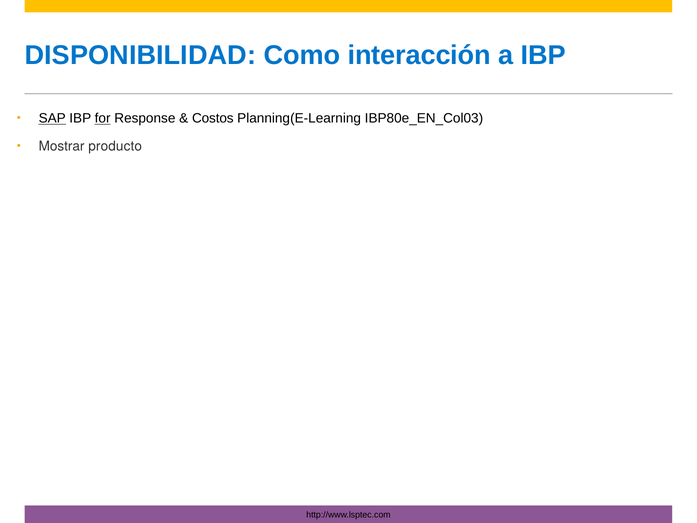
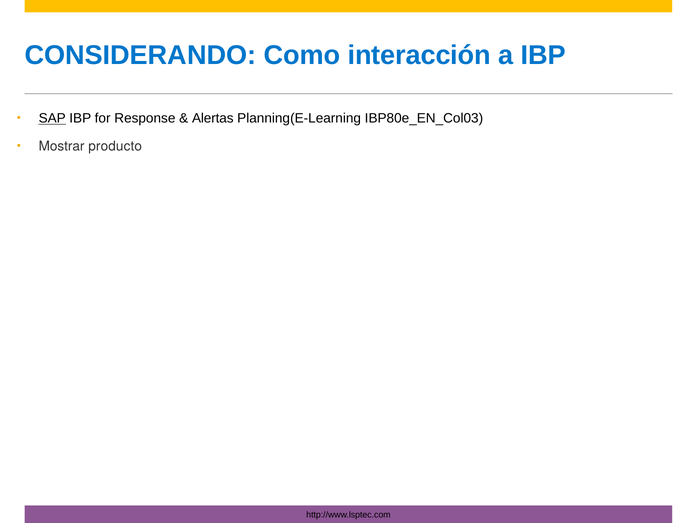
DISPONIBILIDAD: DISPONIBILIDAD -> CONSIDERANDO (140, 55)
for underline: present -> none (103, 118)
Costos: Costos -> Alertas (213, 118)
